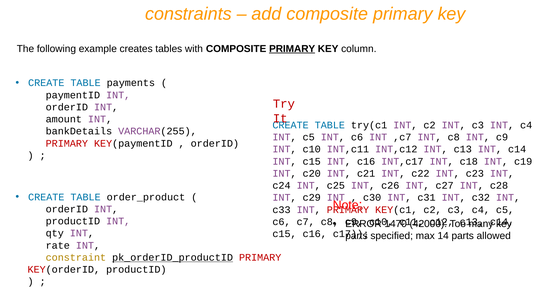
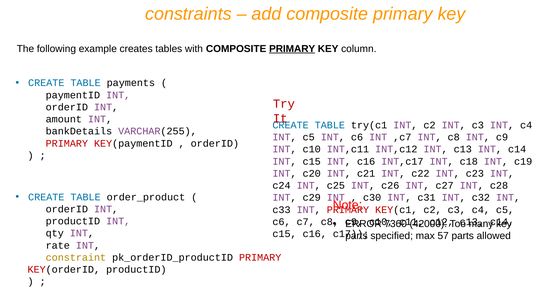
1470: 1470 -> 7360 (396, 224)
14: 14 -> 57 (443, 236)
pk_orderID_productID underline: present -> none (173, 258)
